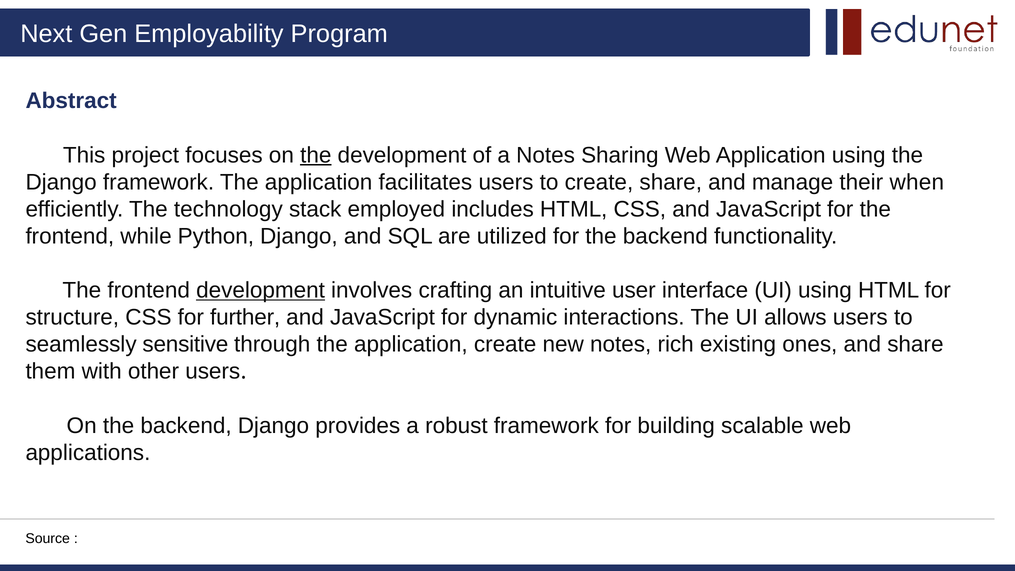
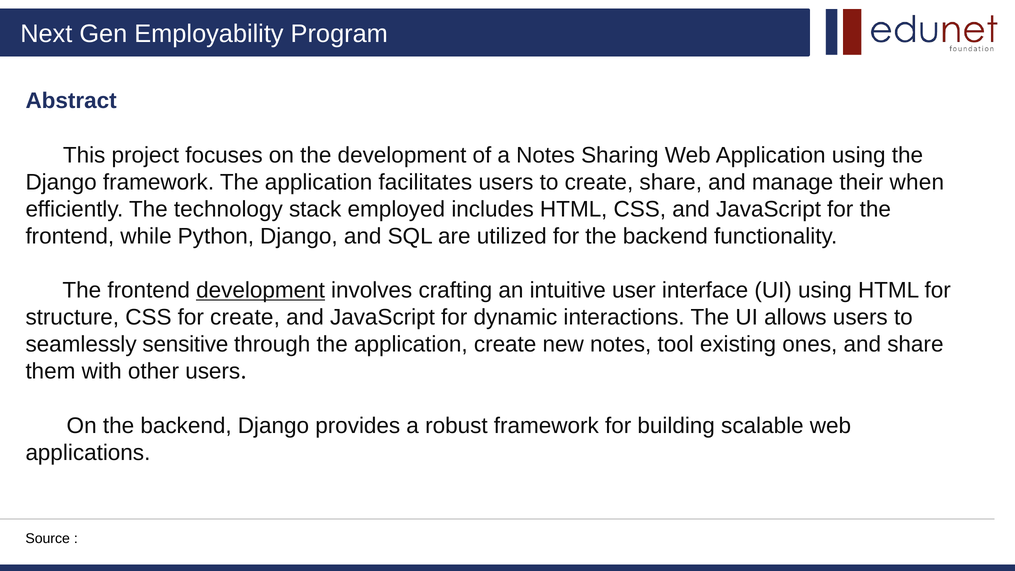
the underline: present -> none (316, 155)
for further: further -> create (245, 317)
rich: rich -> tool (676, 344)
